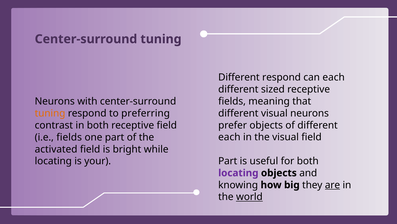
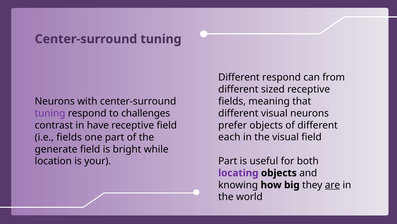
can each: each -> from (334, 77)
tuning colour: orange -> purple (50, 113)
preferring: preferring -> challenges (146, 113)
in both: both -> have (98, 125)
activated: activated -> generate (56, 149)
locating: locating -> location (53, 161)
world underline: present -> none (249, 196)
